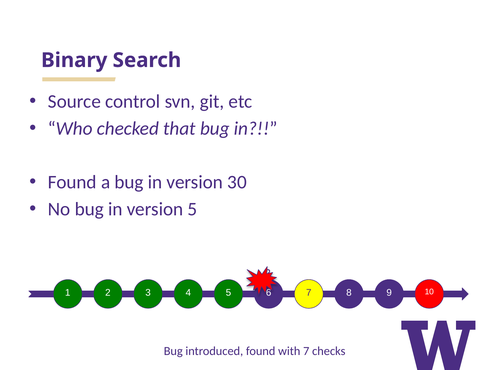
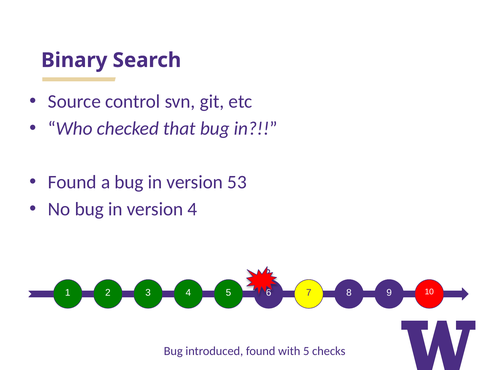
30: 30 -> 53 (237, 182)
version 5: 5 -> 4 (192, 209)
with 7: 7 -> 5 (306, 351)
